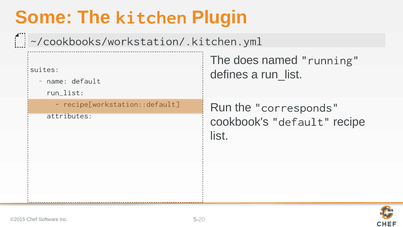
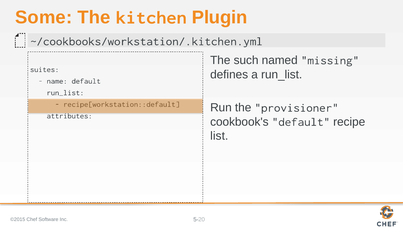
does: does -> such (246, 60)
running: running -> missing (330, 60)
corresponds: corresponds -> provisioner (297, 108)
